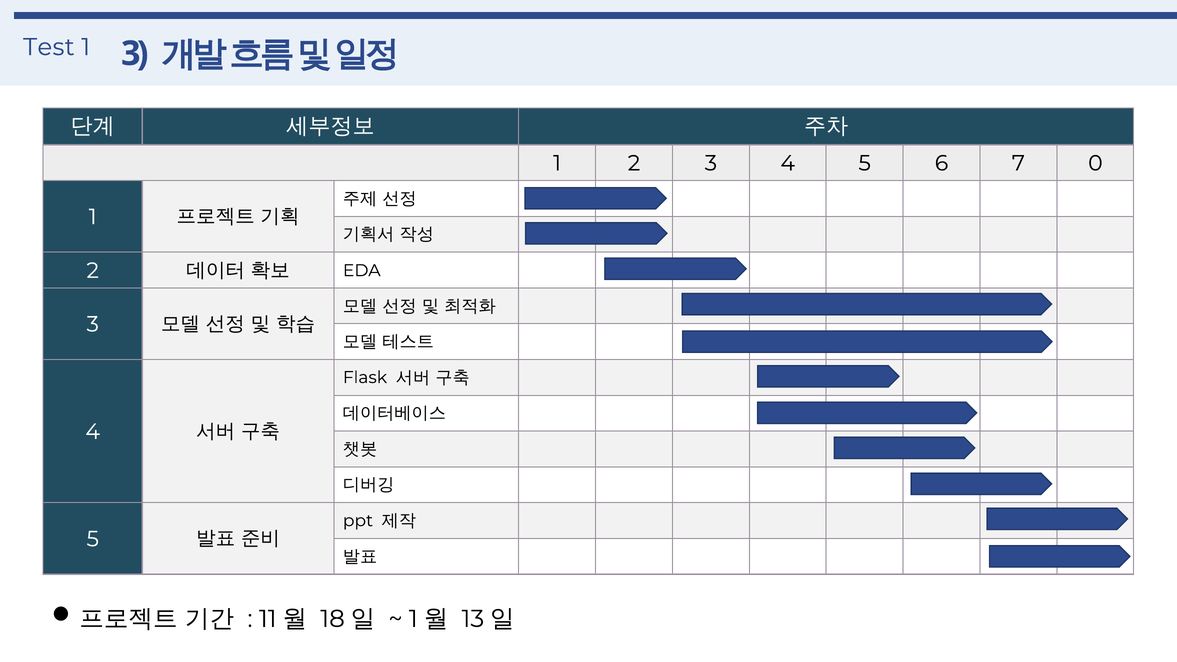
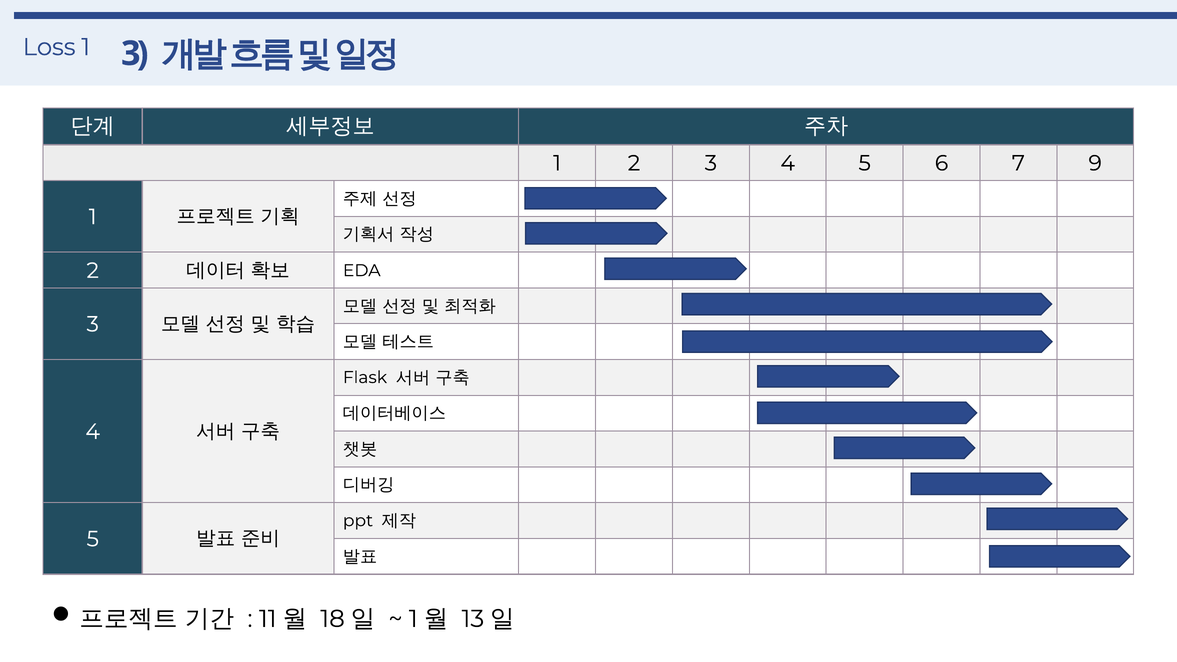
Test: Test -> Loss (49, 47)
0: 0 -> 9 (1095, 163)
